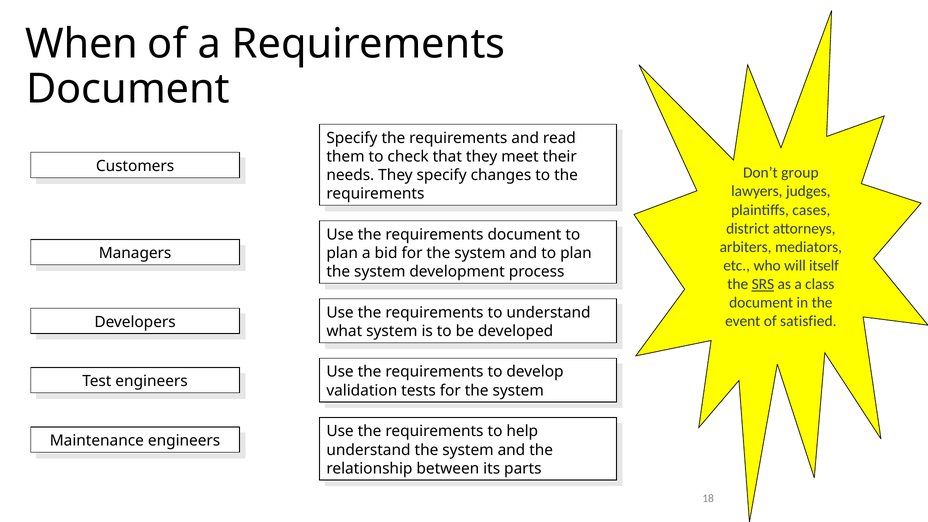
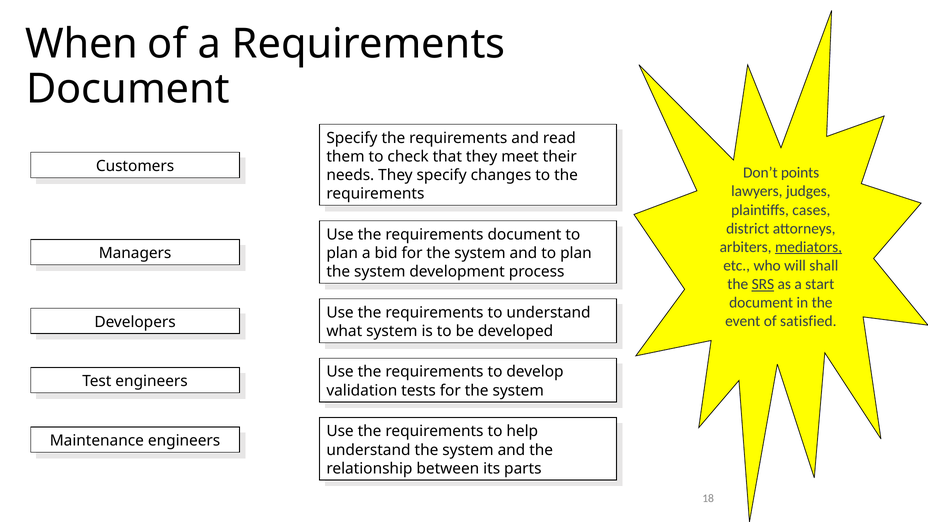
group: group -> points (800, 173)
mediators underline: none -> present (809, 247)
itself: itself -> shall (824, 266)
class: class -> start (820, 284)
